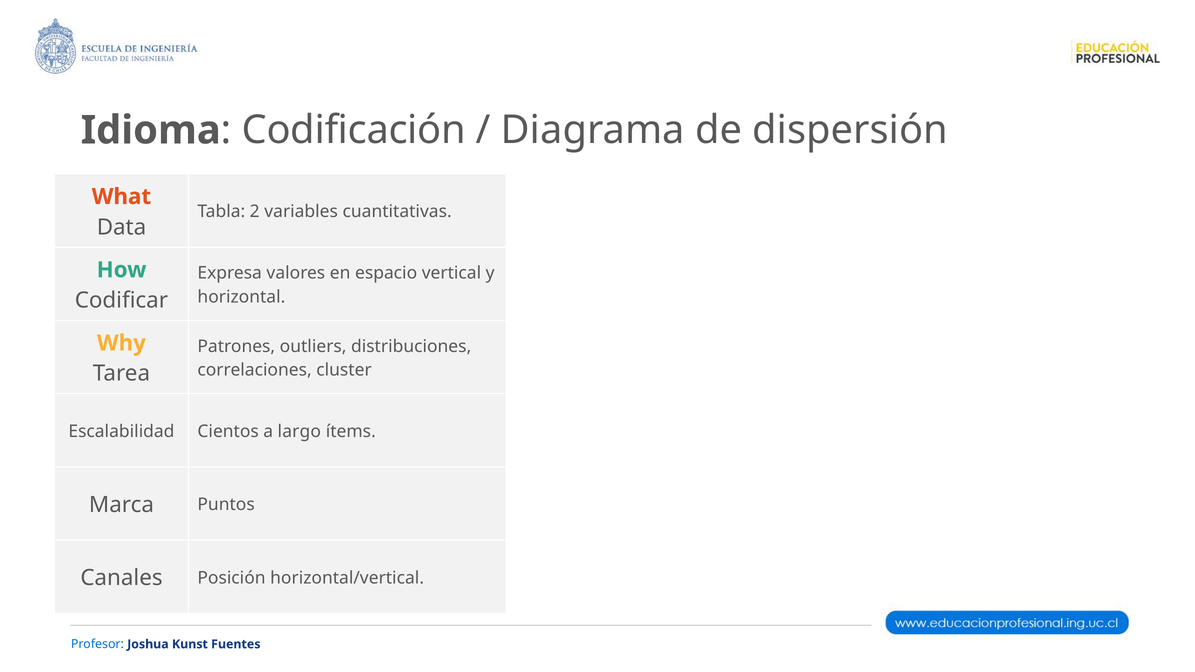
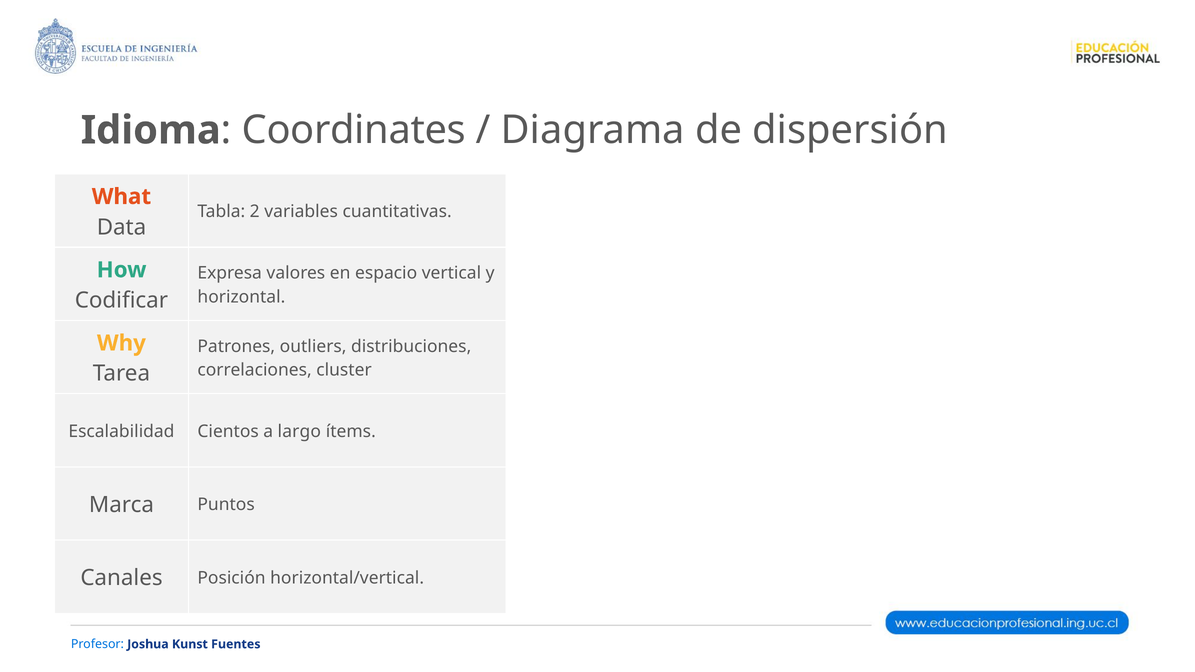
Codificación: Codificación -> Coordinates (354, 130)
